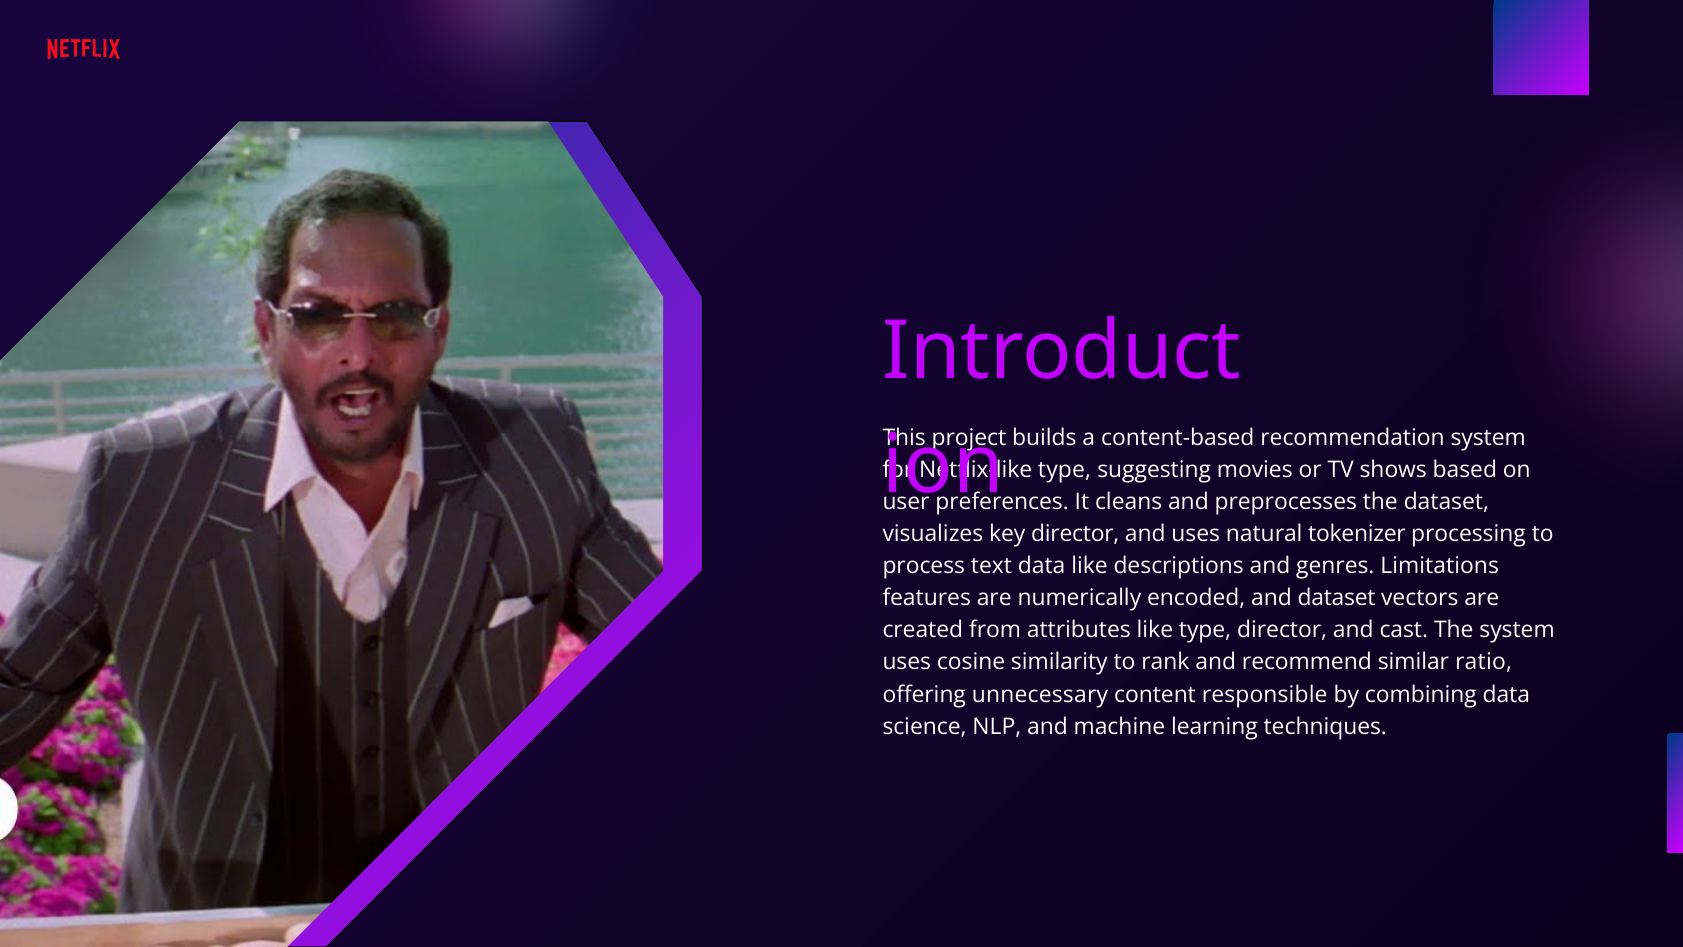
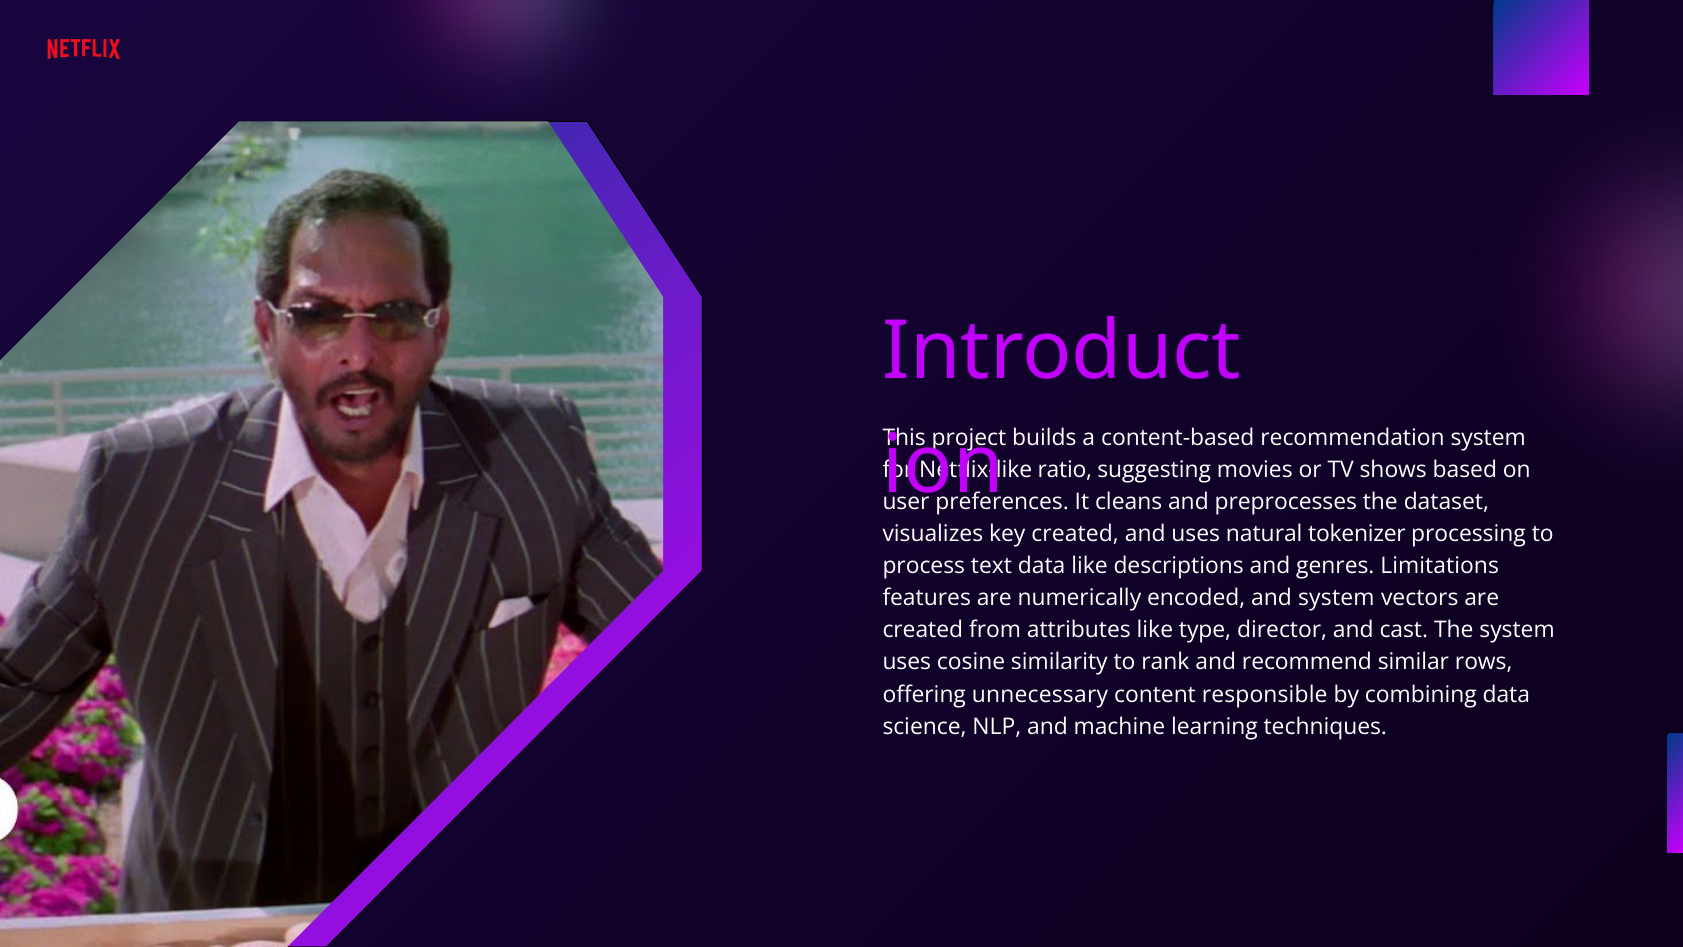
type: type -> ratio (1065, 470)
key director: director -> created (1075, 534)
and dataset: dataset -> system (1336, 598)
ratio: ratio -> rows (1484, 662)
